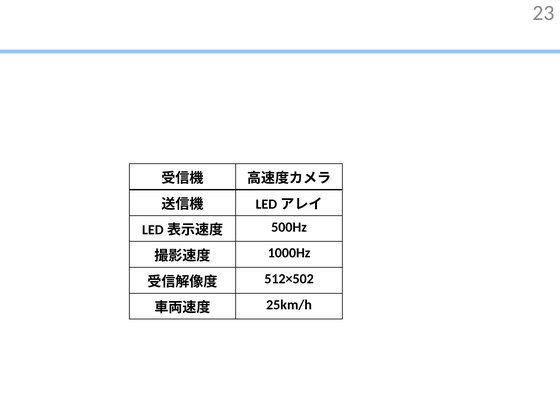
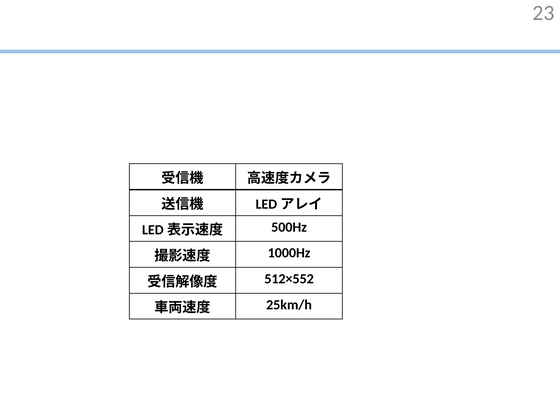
512×502: 512×502 -> 512×552 (289, 279)
